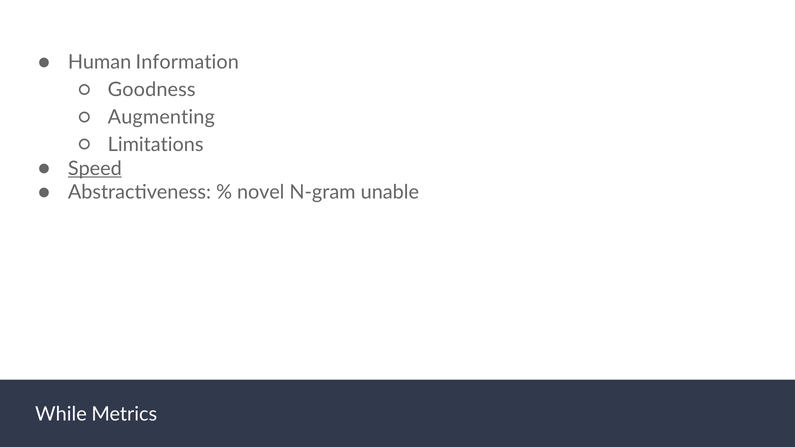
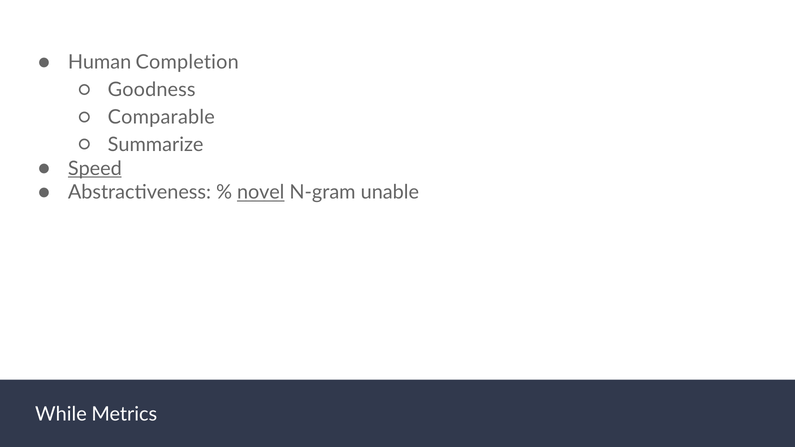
Information: Information -> Completion (187, 62)
Augmenting: Augmenting -> Comparable (161, 117)
Limitations: Limitations -> Summarize (156, 145)
novel underline: none -> present (261, 192)
